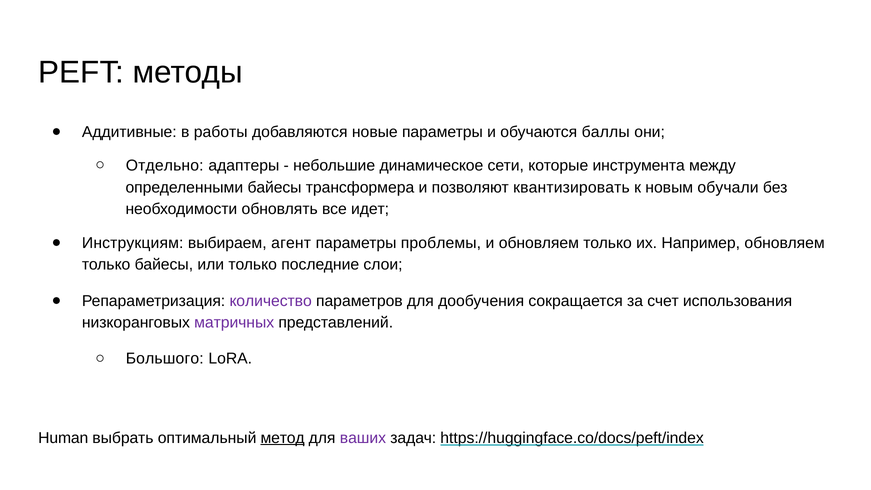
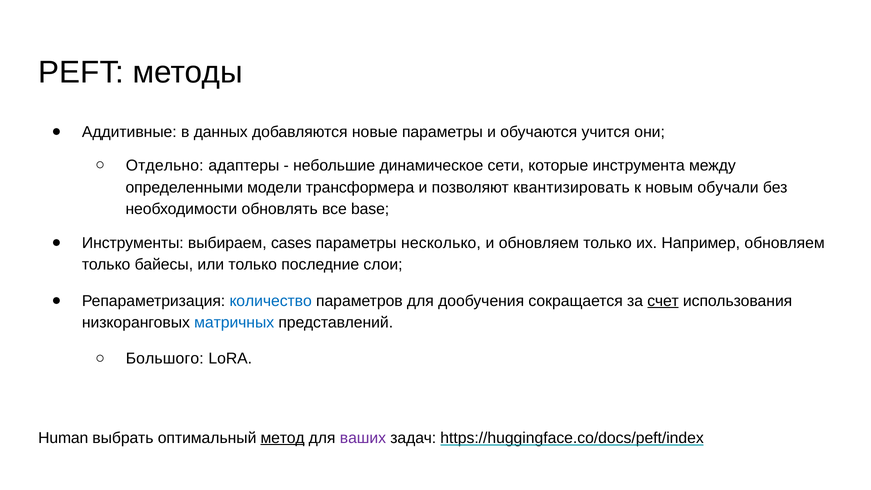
работы: работы -> данных (221, 132)
баллы: баллы -> учится (606, 132)
определенными байесы: байесы -> модели (275, 187)
идет: идет -> base (370, 209)
Инструкциям: Инструкциям -> Инструменты (133, 243)
агент: агент -> cases (291, 243)
проблемы: проблемы -> несколько (441, 243)
количество colour: purple -> blue (271, 301)
счет underline: none -> present (663, 301)
матричных colour: purple -> blue (234, 322)
